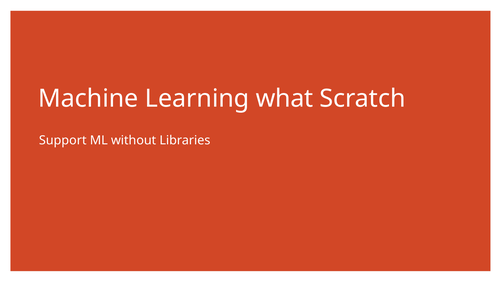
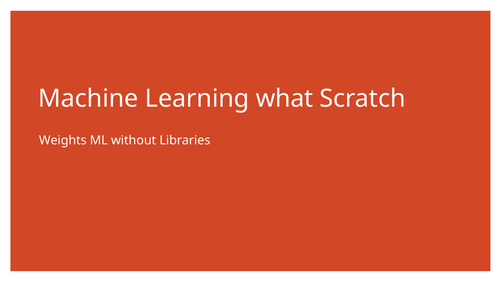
Support: Support -> Weights (63, 140)
